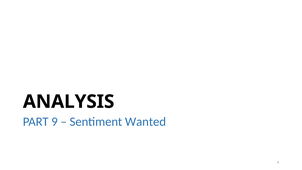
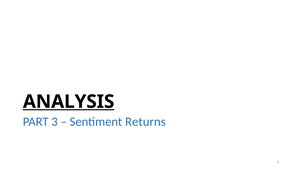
ANALYSIS underline: none -> present (69, 102)
9: 9 -> 3 (55, 122)
Wanted: Wanted -> Returns (145, 122)
